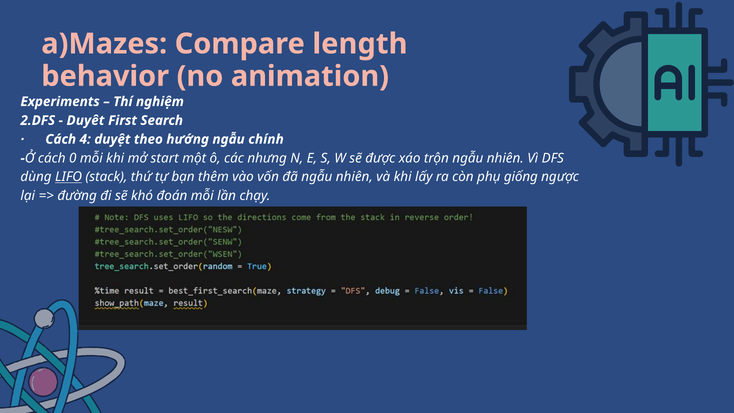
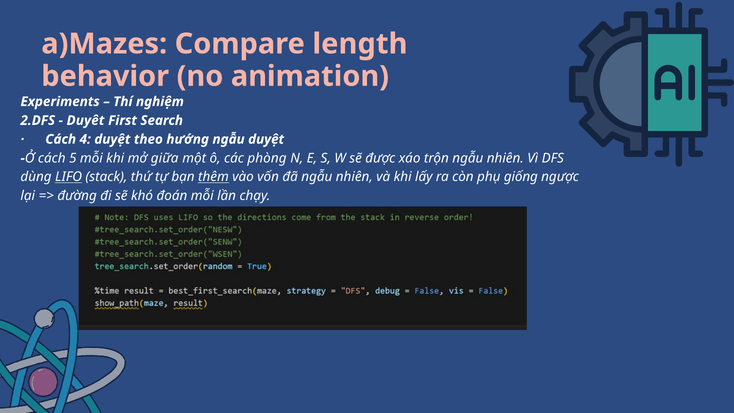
ngẫu chính: chính -> duyệt (266, 139)
0: 0 -> 5 (73, 158)
start: start -> giữa (165, 158)
nhưng: nhưng -> phòng (267, 158)
thêm underline: none -> present (213, 177)
